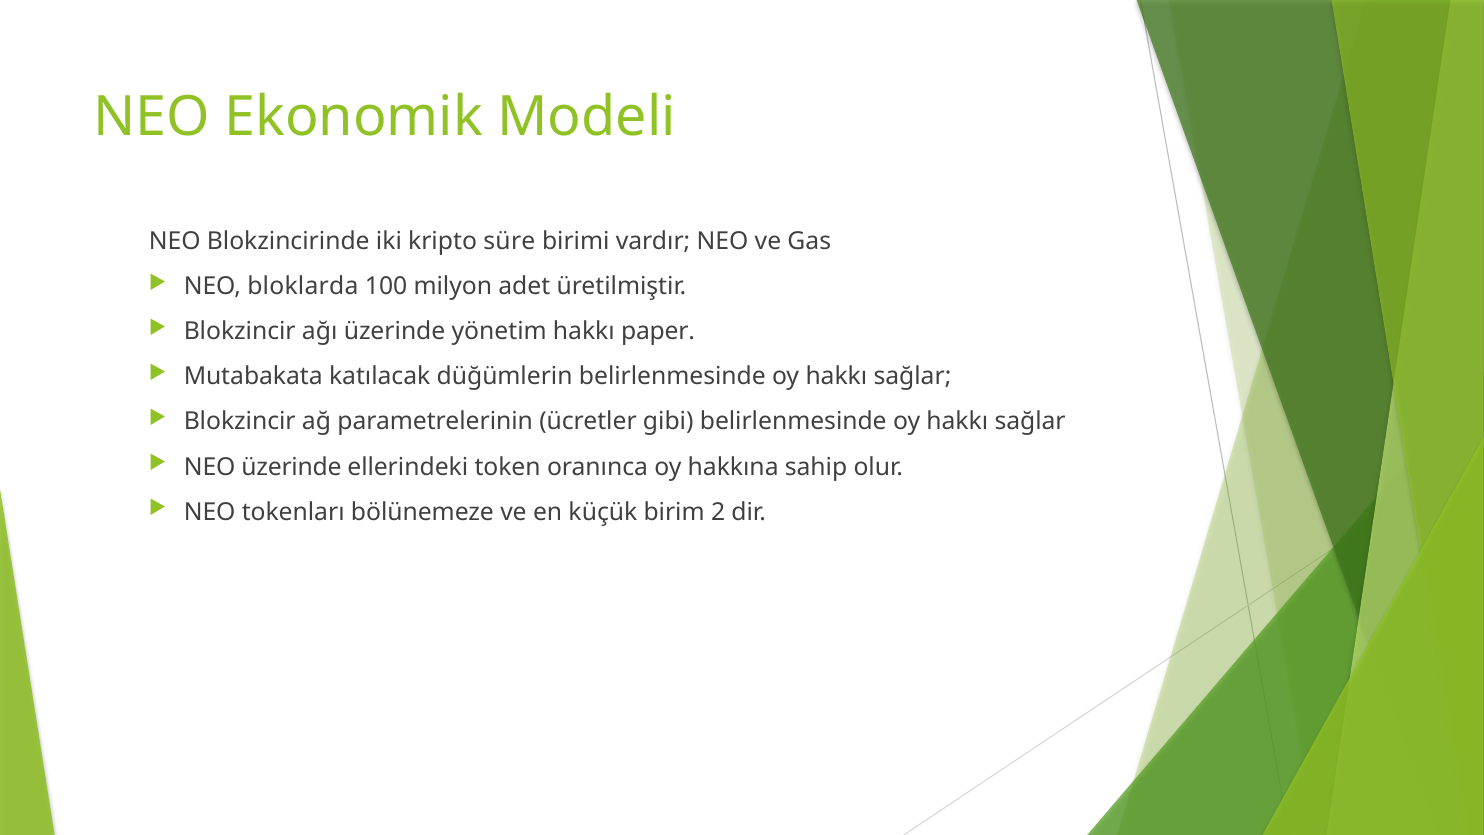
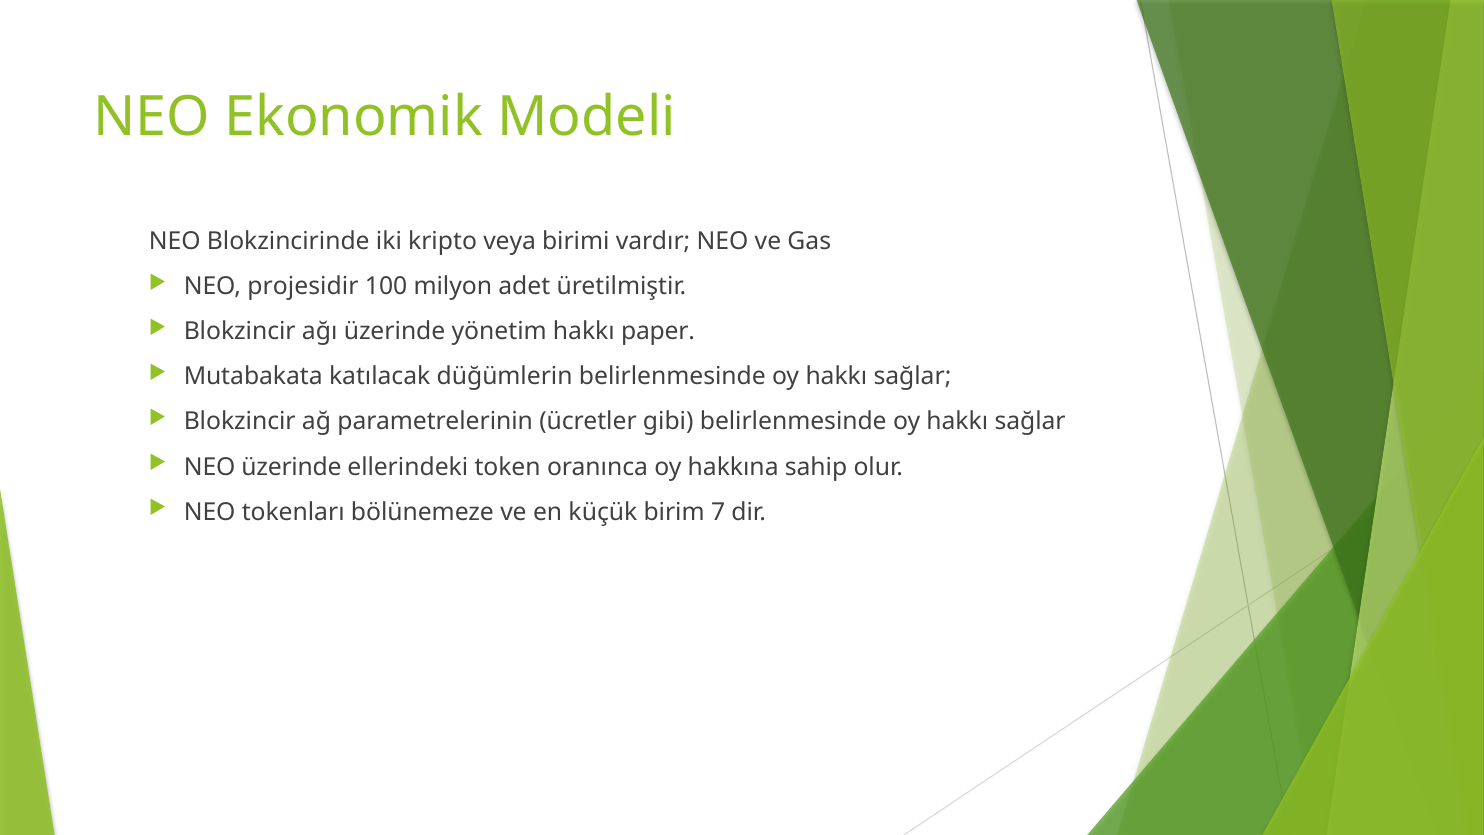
süre: süre -> veya (510, 241)
bloklarda: bloklarda -> projesidir (303, 286)
2: 2 -> 7 (718, 512)
